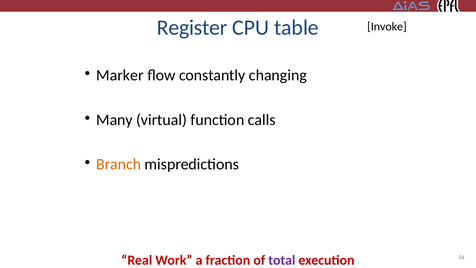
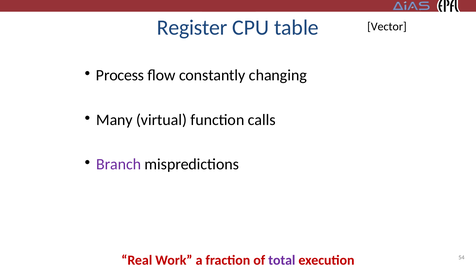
Invoke: Invoke -> Vector (387, 27)
Marker: Marker -> Process (120, 75)
Branch colour: orange -> purple (119, 164)
